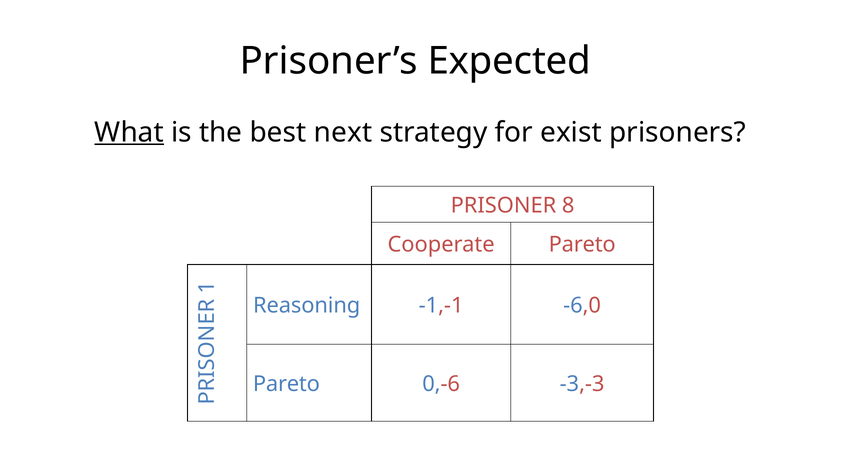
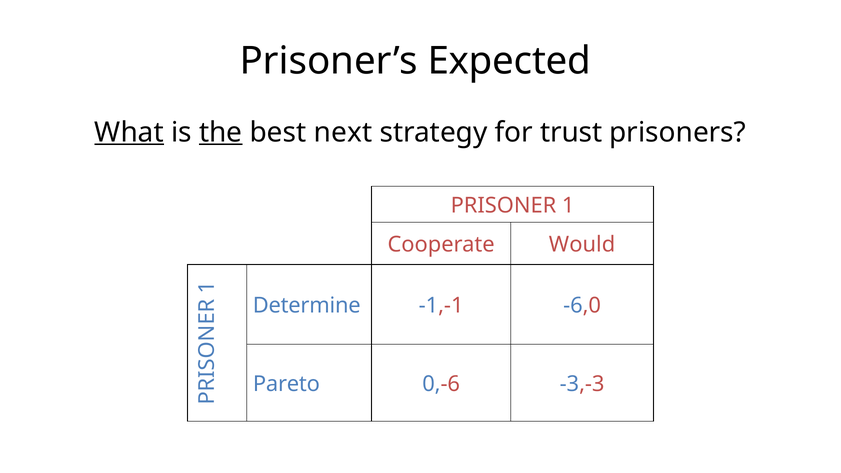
the underline: none -> present (221, 132)
exist: exist -> trust (571, 132)
PRISONER 8: 8 -> 1 (568, 205)
Cooperate Pareto: Pareto -> Would (582, 245)
Reasoning: Reasoning -> Determine (307, 306)
